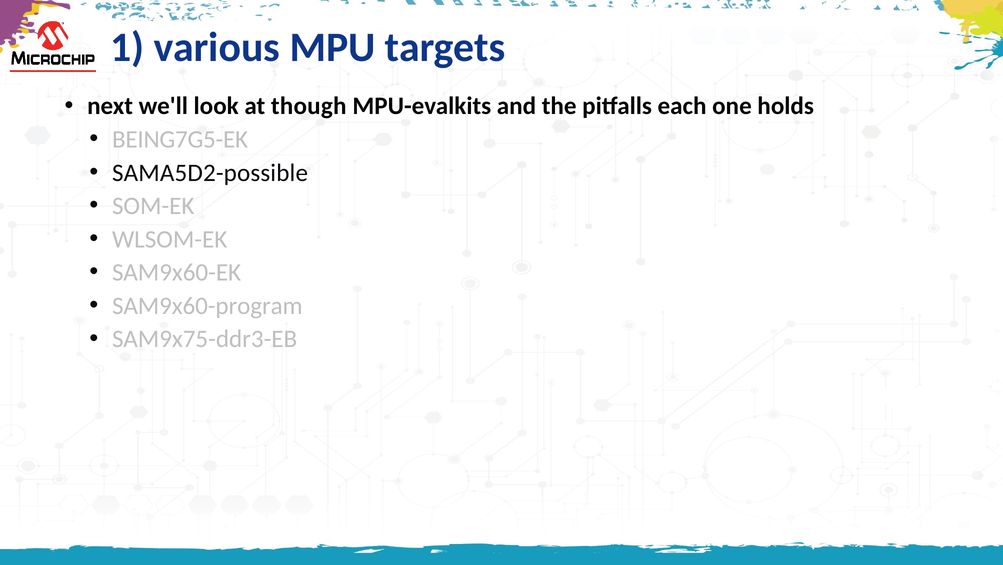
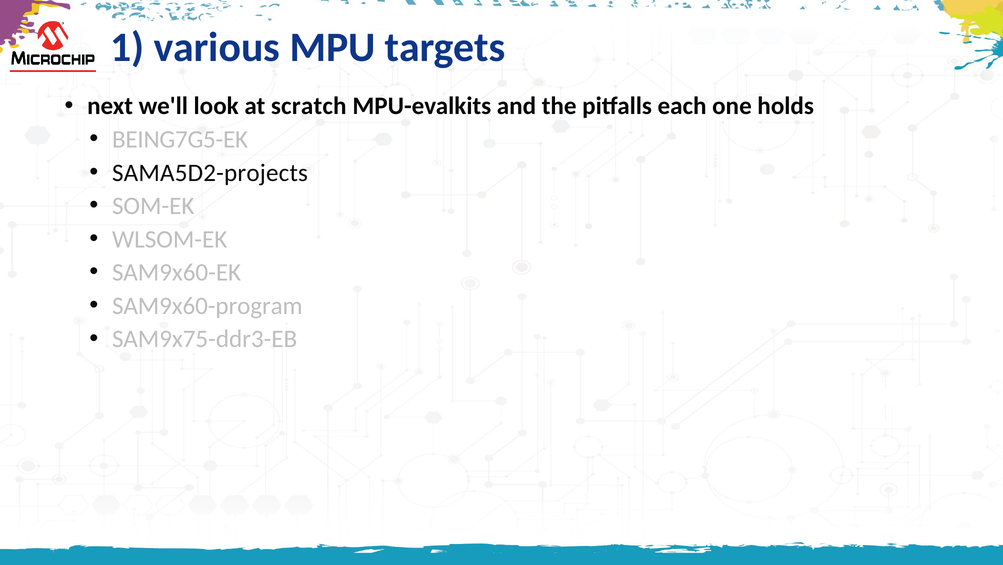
though: though -> scratch (309, 106)
SAMA5D2-possible: SAMA5D2-possible -> SAMA5D2-projects (210, 173)
